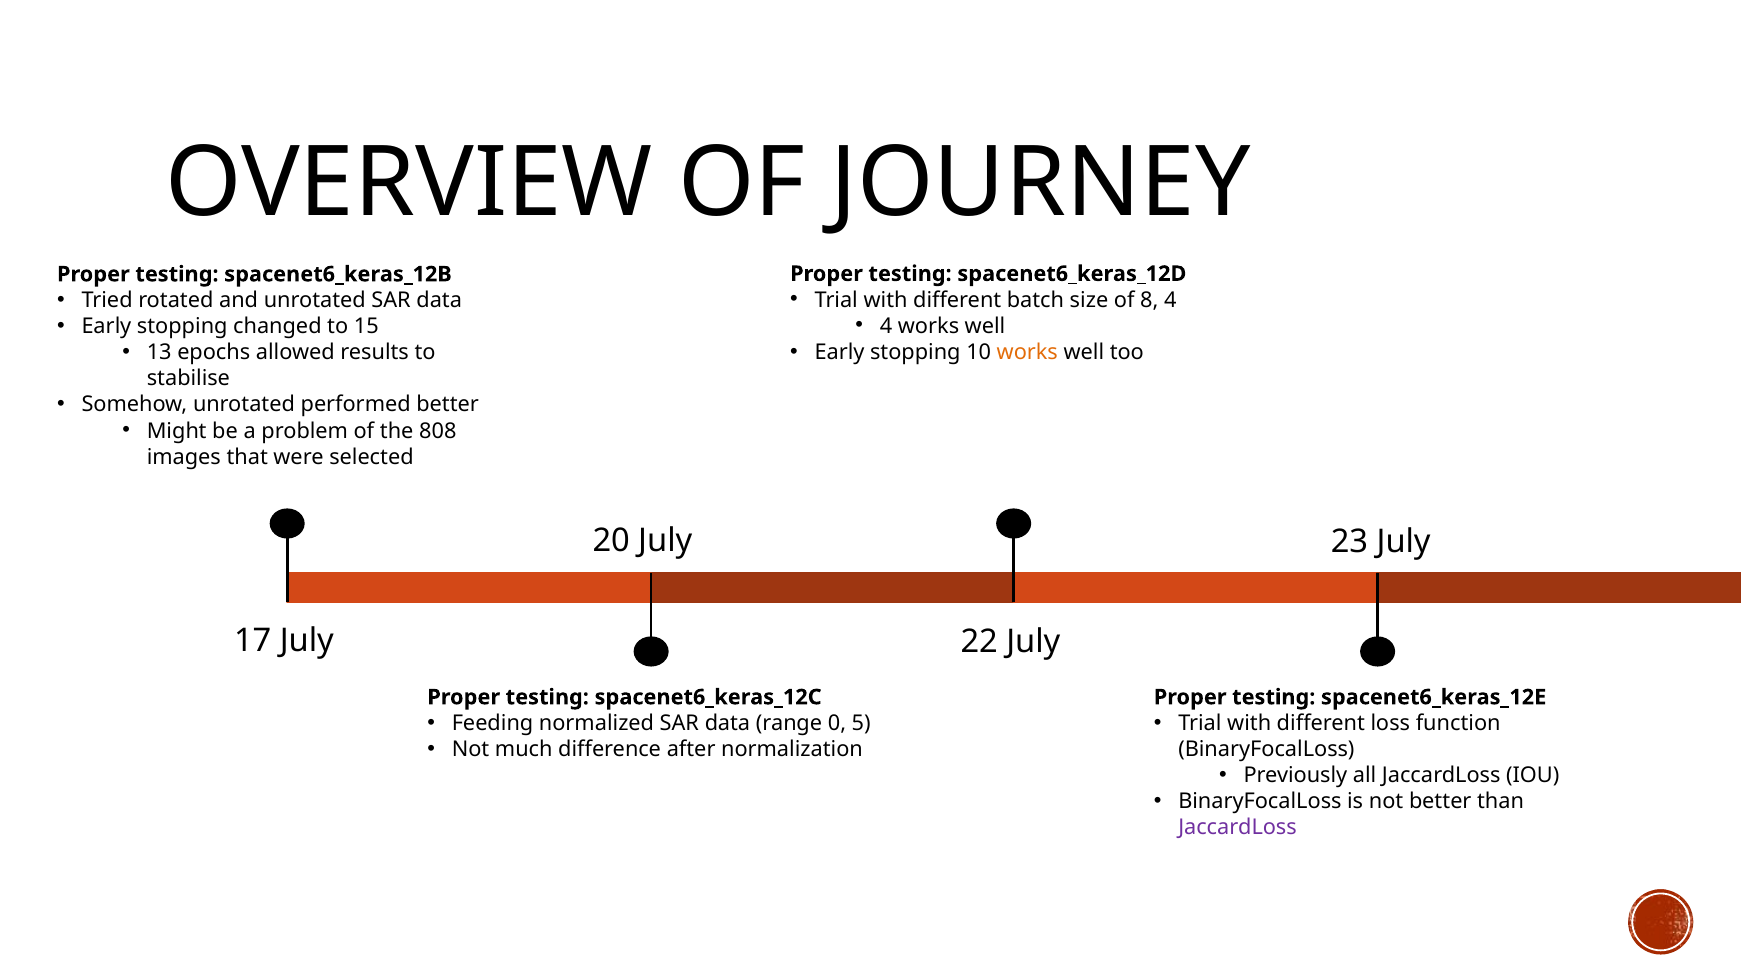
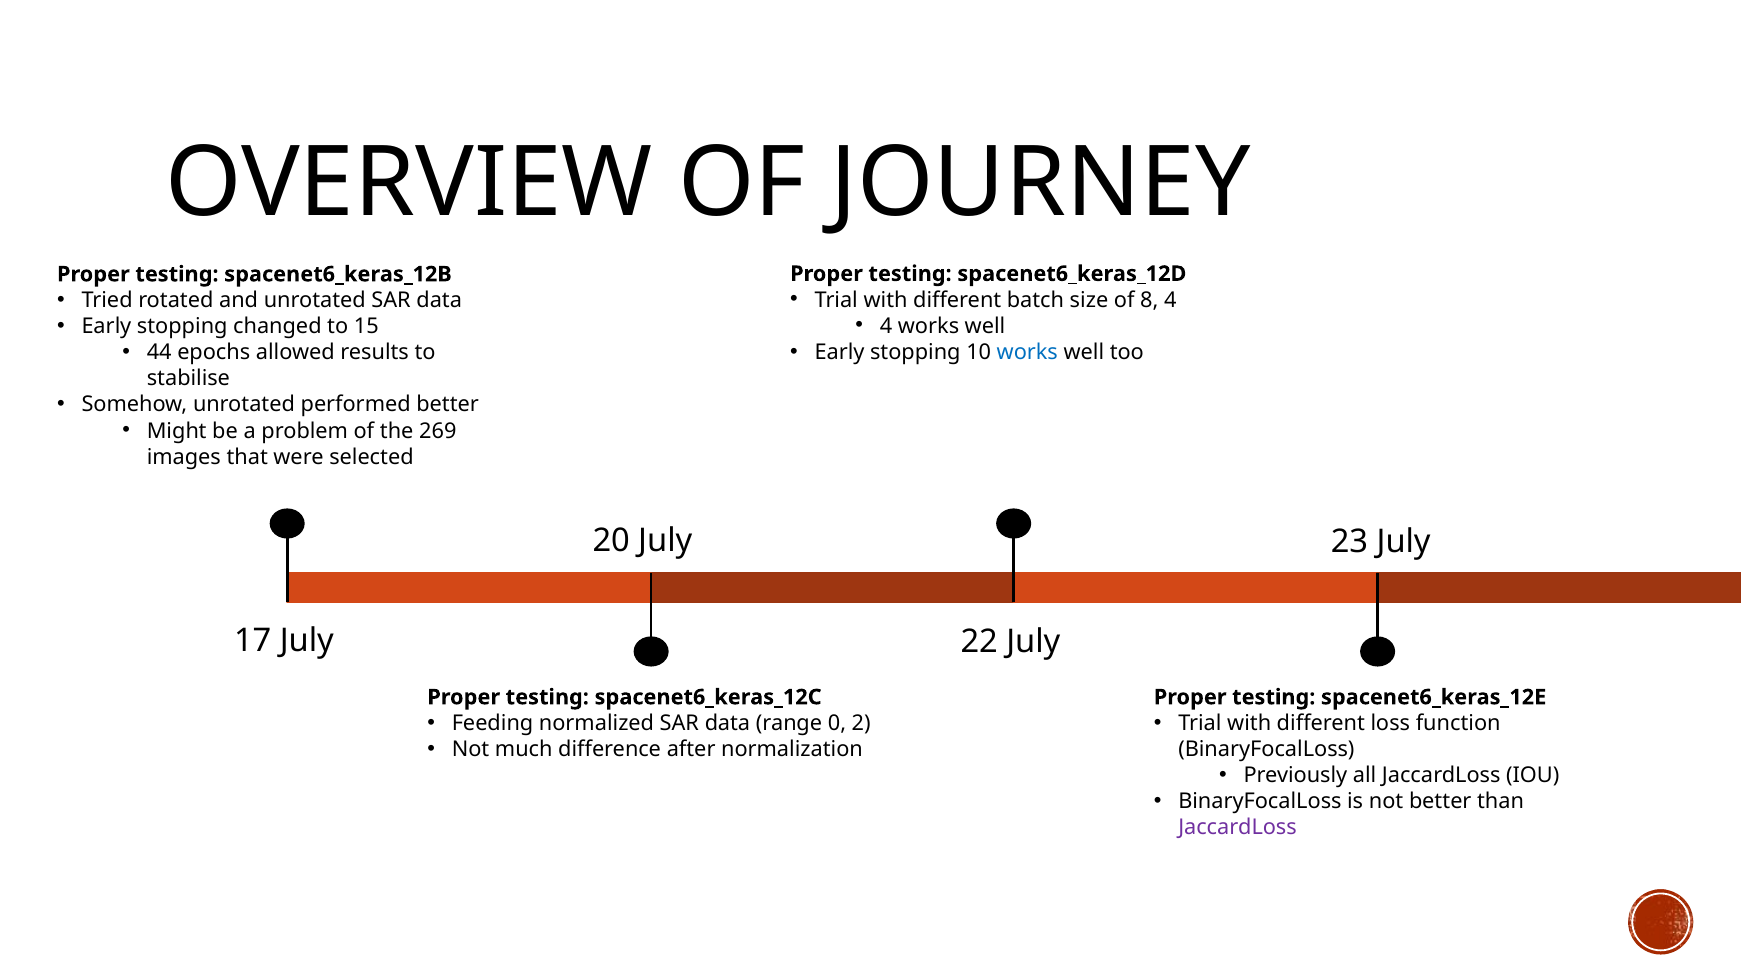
works colour: orange -> blue (1027, 352)
13: 13 -> 44 (159, 353)
808: 808 -> 269 (438, 431)
5: 5 -> 2 (861, 724)
